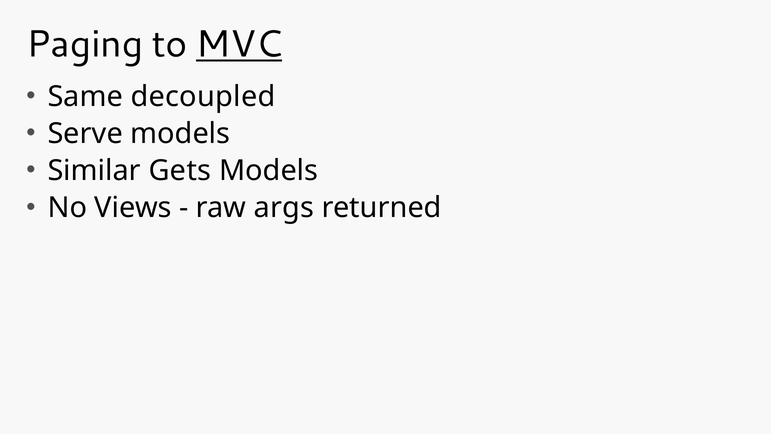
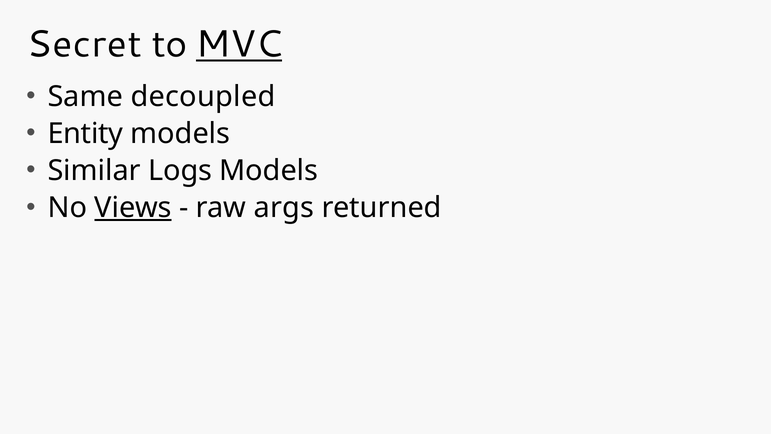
Paging: Paging -> Secret (84, 44)
Serve: Serve -> Entity (85, 133)
Gets: Gets -> Logs (180, 170)
Views underline: none -> present (133, 207)
